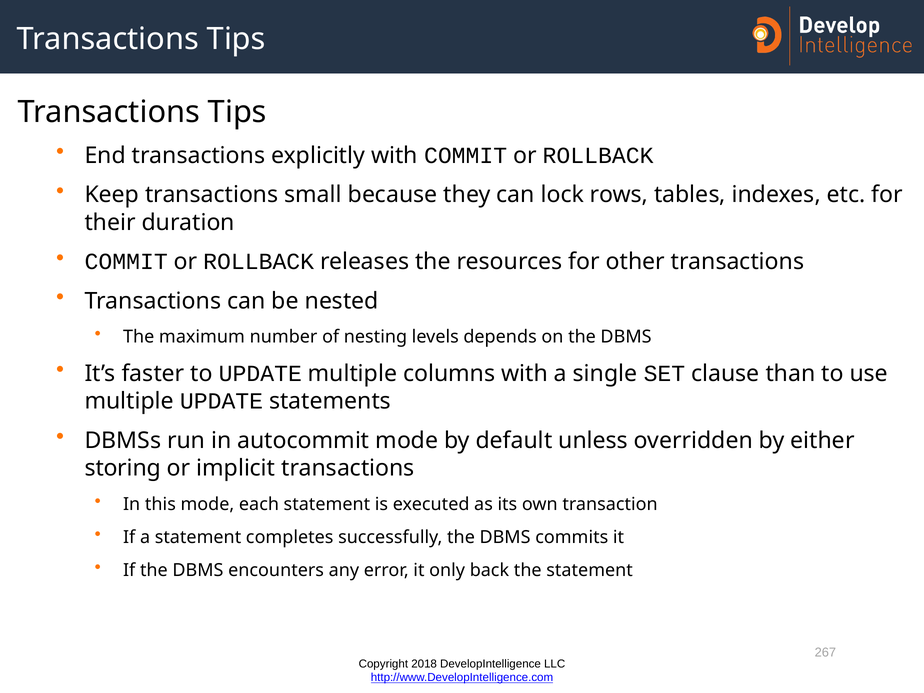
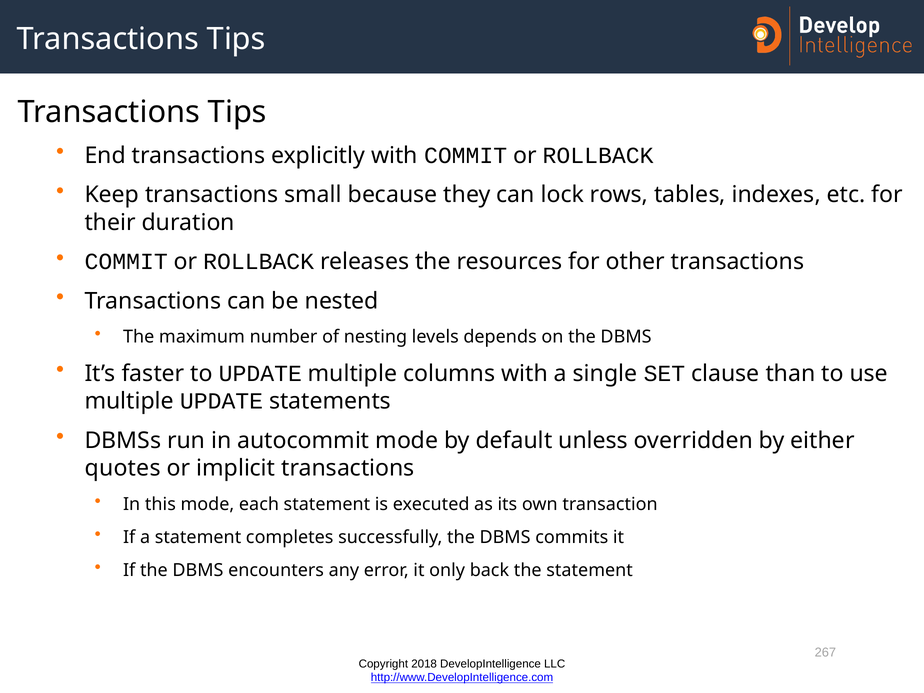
storing: storing -> quotes (123, 468)
